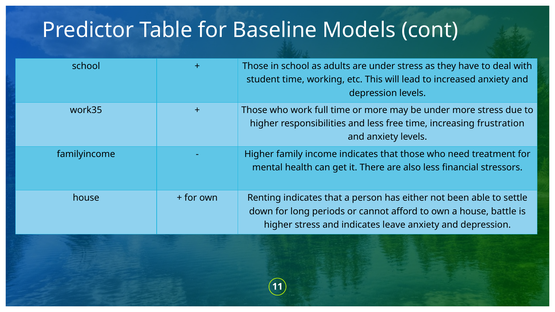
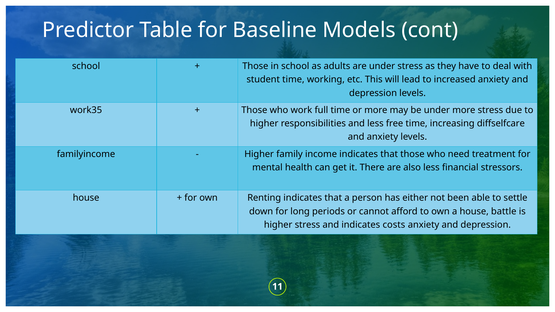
frustration: frustration -> diffselfcare (501, 124)
leave: leave -> costs (394, 225)
